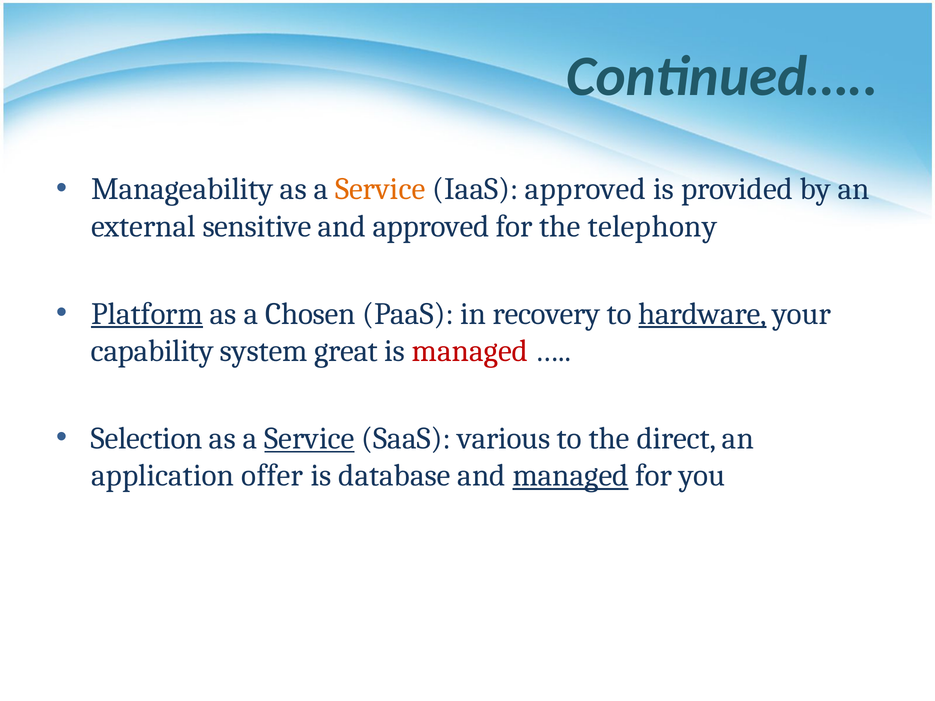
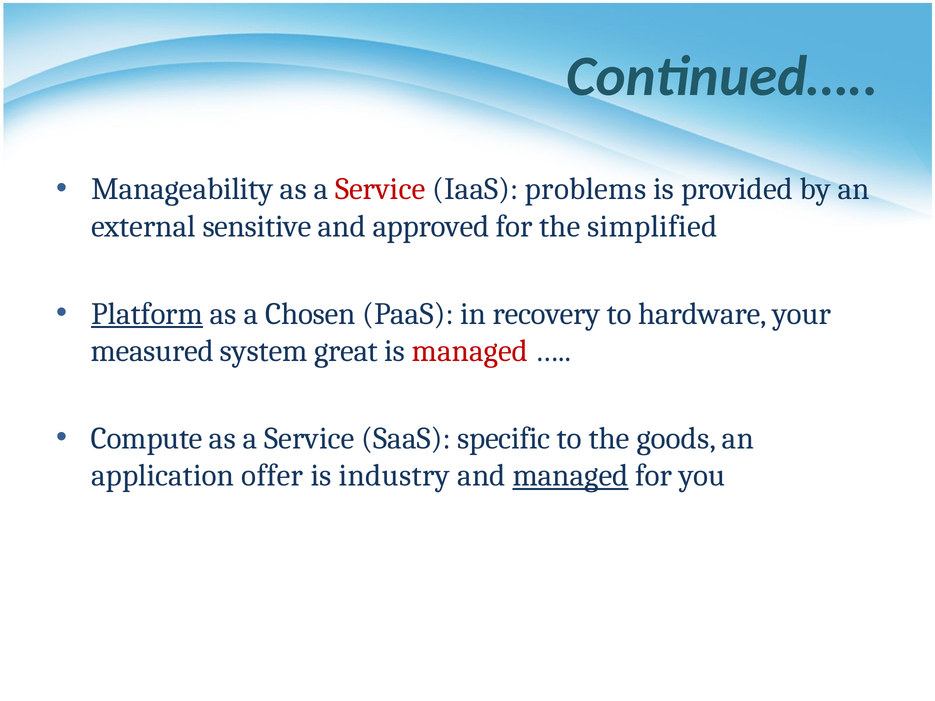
Service colour: orange -> red (380, 189)
IaaS approved: approved -> problems (586, 189)
telephony: telephony -> simplified (652, 227)
hardware underline: present -> none (702, 314)
capability: capability -> measured (152, 351)
Selection: Selection -> Compute (147, 438)
Service underline: present -> none (309, 438)
various: various -> specific (504, 438)
direct: direct -> goods (676, 438)
database: database -> industry (394, 476)
